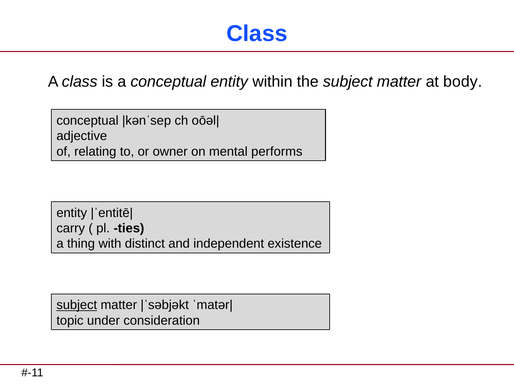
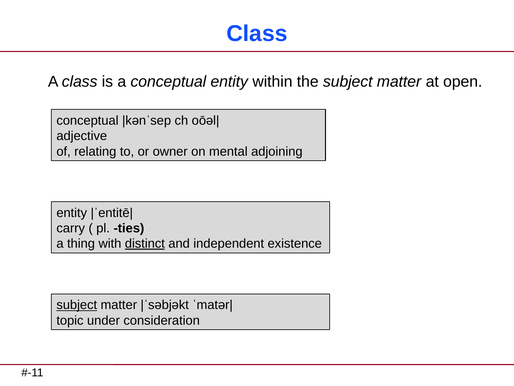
body: body -> open (463, 82)
performs: performs -> adjoining (277, 151)
distinct underline: none -> present (145, 243)
